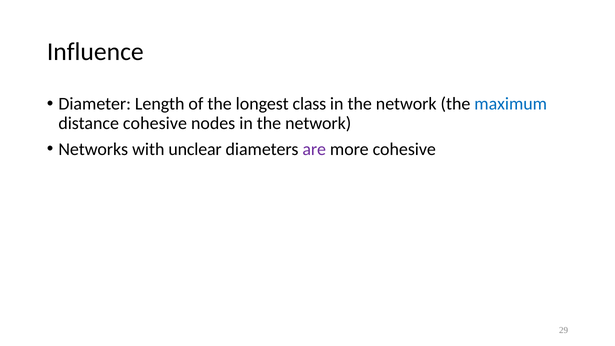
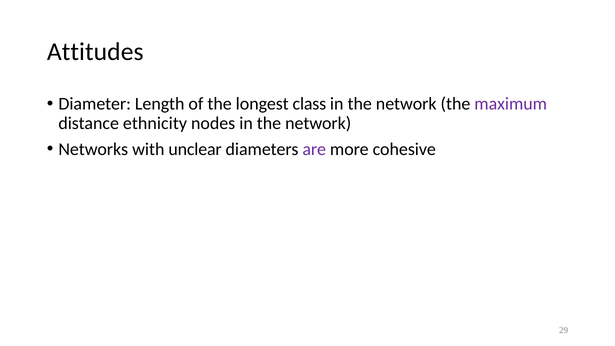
Influence: Influence -> Attitudes (95, 52)
maximum colour: blue -> purple (511, 104)
distance cohesive: cohesive -> ethnicity (155, 123)
